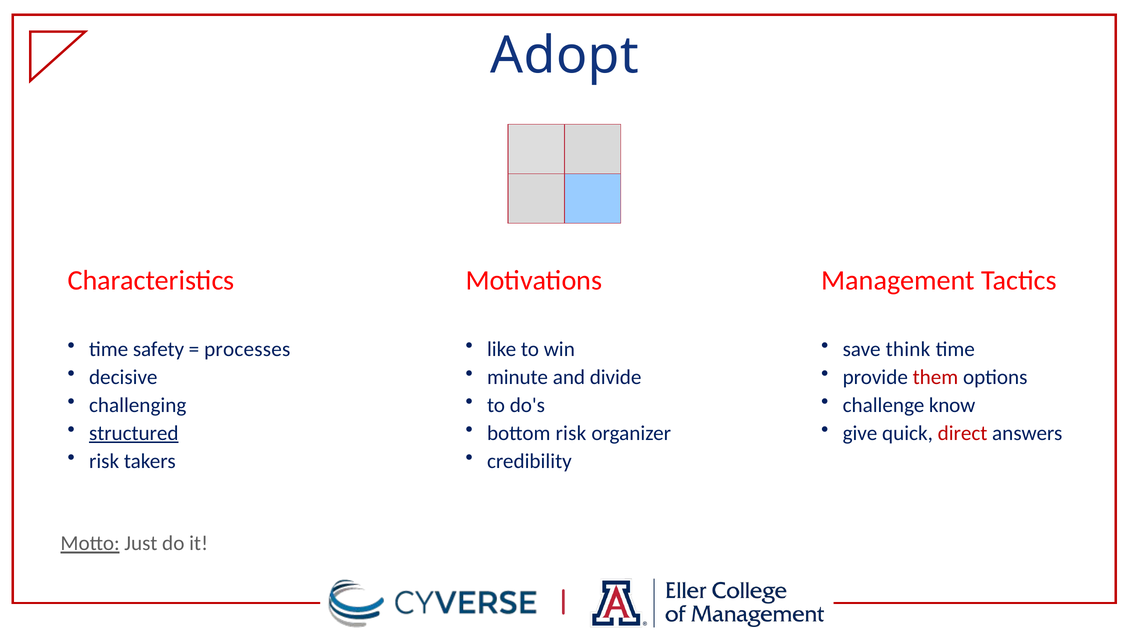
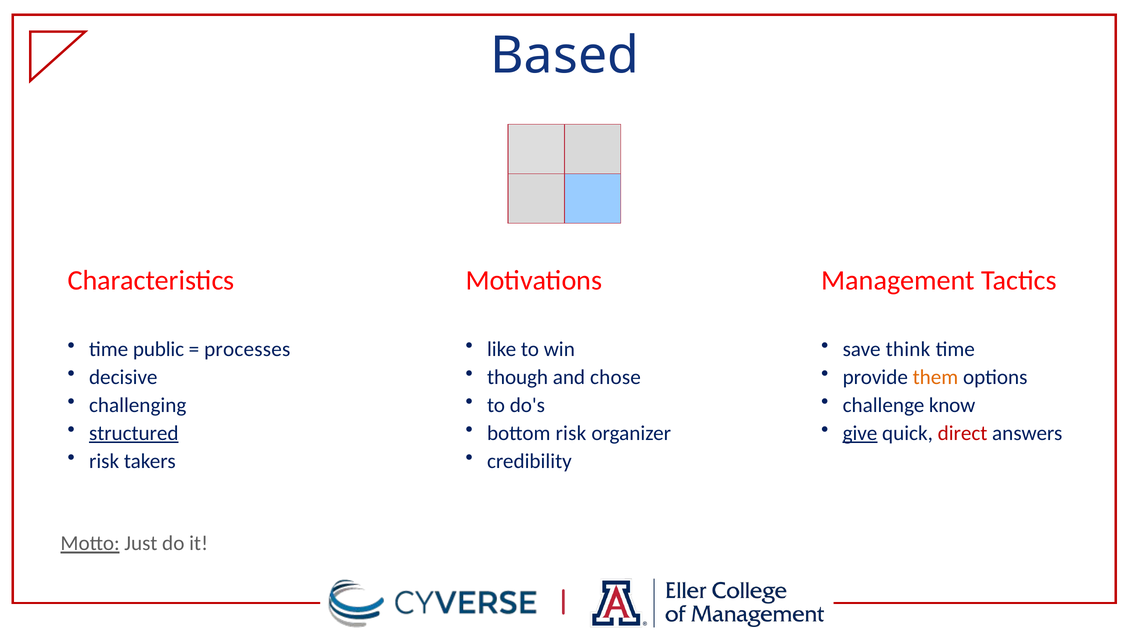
Adopt: Adopt -> Based (565, 55)
safety: safety -> public (159, 349)
minute: minute -> though (518, 377)
divide: divide -> chose (615, 377)
them colour: red -> orange (935, 377)
give underline: none -> present (860, 433)
